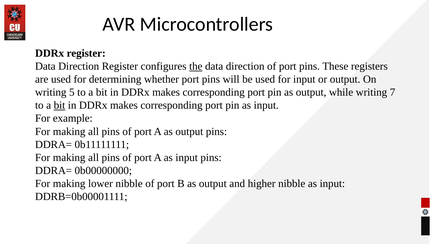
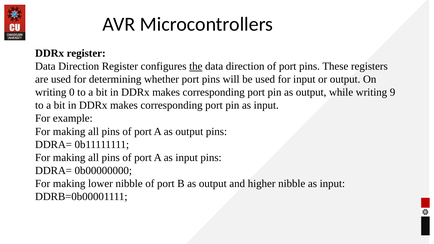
5: 5 -> 0 (72, 92)
7: 7 -> 9 (393, 92)
bit underline: present -> none (59, 105)
